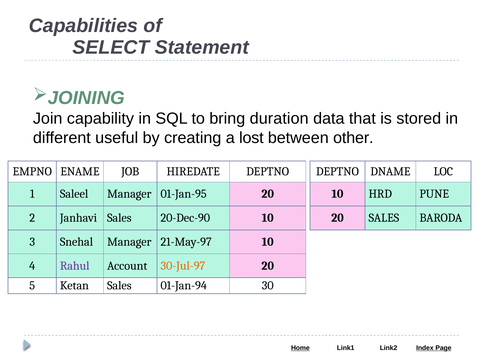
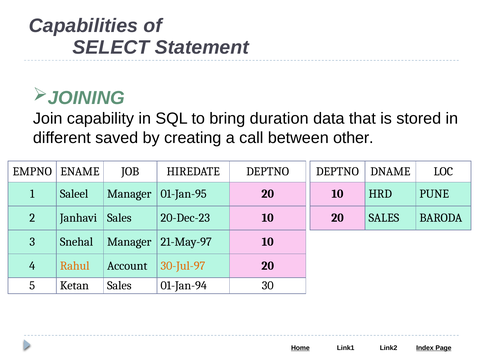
useful: useful -> saved (117, 138)
lost: lost -> call (251, 138)
20-Dec-90: 20-Dec-90 -> 20-Dec-23 (185, 218)
Rahul colour: purple -> orange (75, 266)
